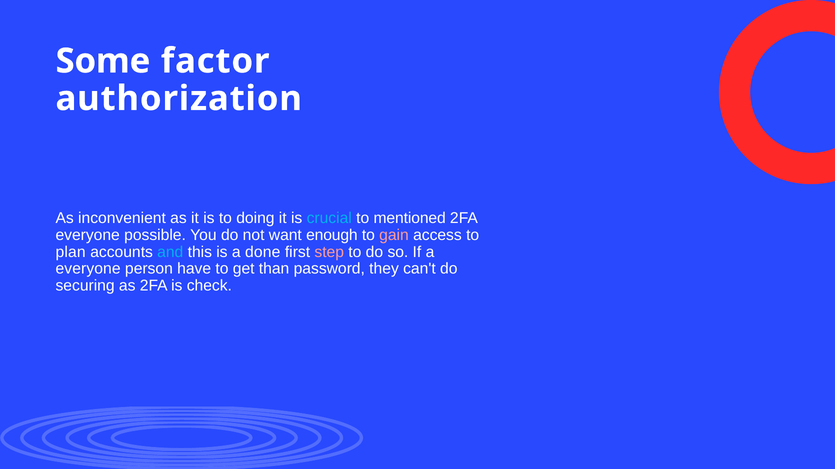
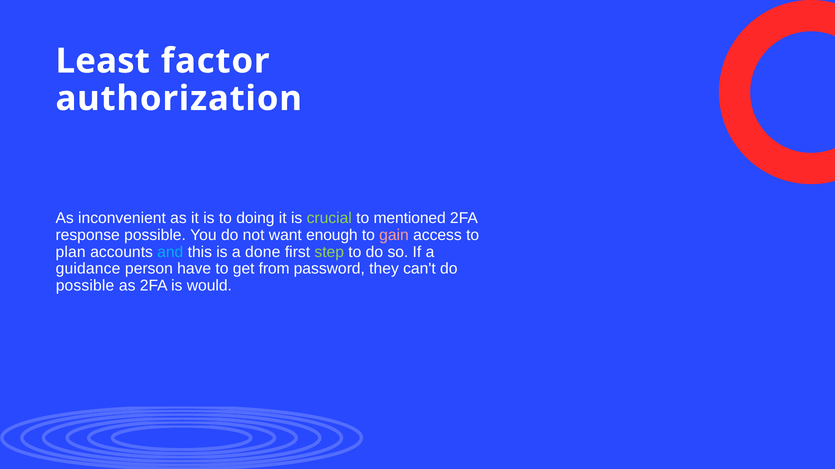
Some: Some -> Least (103, 61)
crucial colour: light blue -> light green (329, 218)
everyone: everyone -> response (88, 235)
step colour: pink -> light green (329, 252)
everyone: everyone -> guidance (88, 269)
than: than -> from (274, 269)
securing: securing -> possible (85, 286)
check: check -> would (209, 286)
